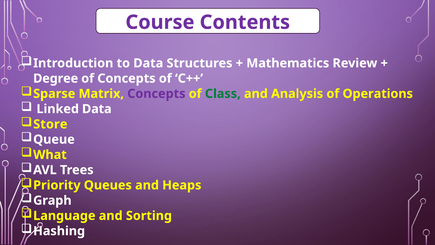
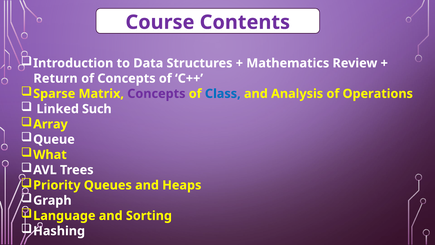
Degree: Degree -> Return (56, 78)
Class colour: green -> blue (223, 94)
Linked Data: Data -> Such (97, 109)
Store: Store -> Array (50, 124)
